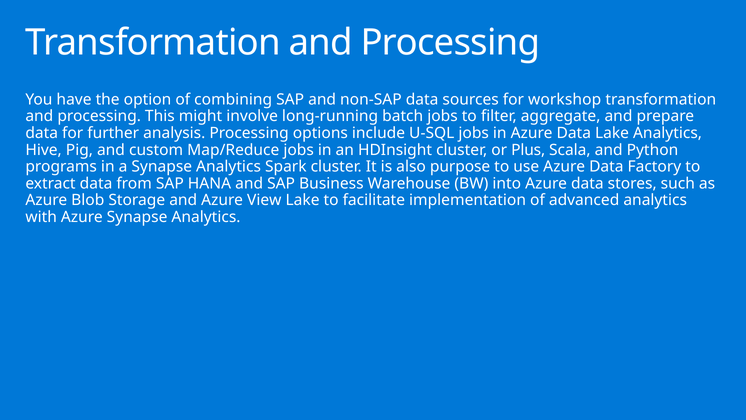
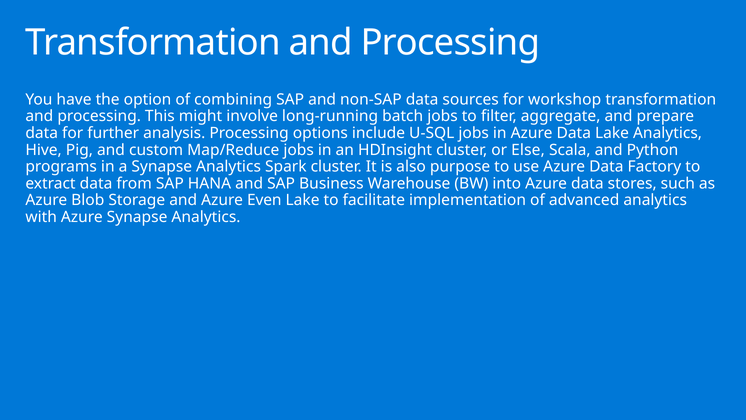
Plus: Plus -> Else (528, 150)
View: View -> Even (264, 200)
